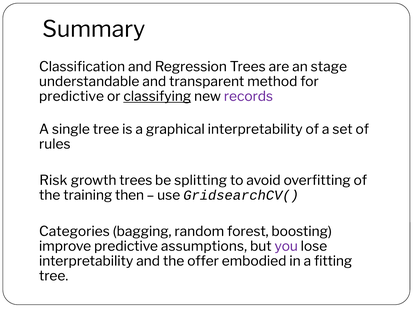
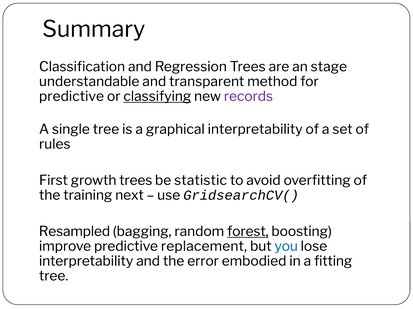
Risk: Risk -> First (53, 181)
splitting: splitting -> statistic (201, 181)
then: then -> next (129, 196)
Categories: Categories -> Resampled (74, 232)
forest underline: none -> present (248, 232)
assumptions: assumptions -> replacement (204, 247)
you colour: purple -> blue (286, 247)
offer: offer -> error (203, 262)
